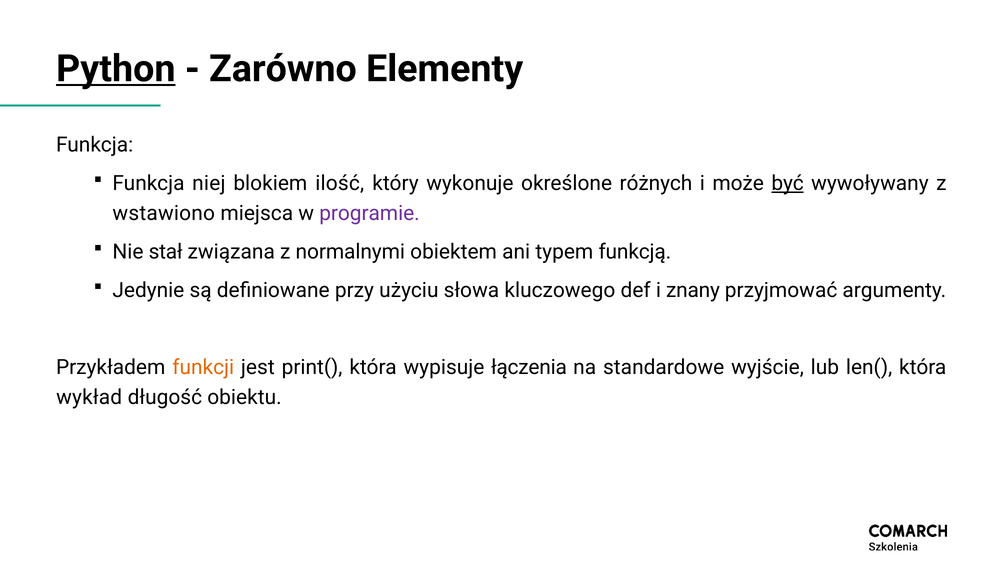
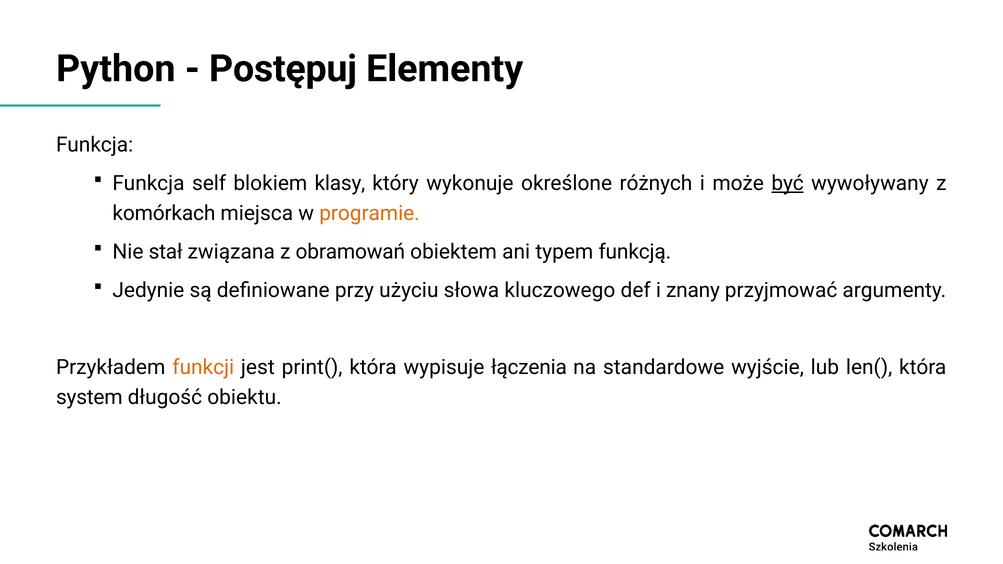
Python underline: present -> none (116, 69)
Zarówno: Zarówno -> Postępuj (283, 69)
niej: niej -> self (209, 183)
ilość: ilość -> klasy (340, 183)
wstawiono: wstawiono -> komórkach (164, 214)
programie colour: purple -> orange (369, 214)
normalnymi: normalnymi -> obramowań (350, 252)
wykład: wykład -> system (89, 398)
